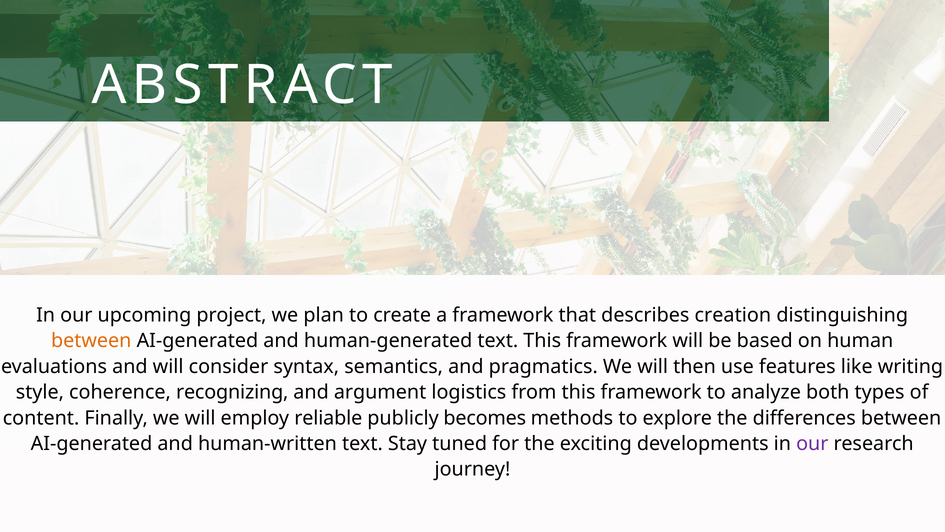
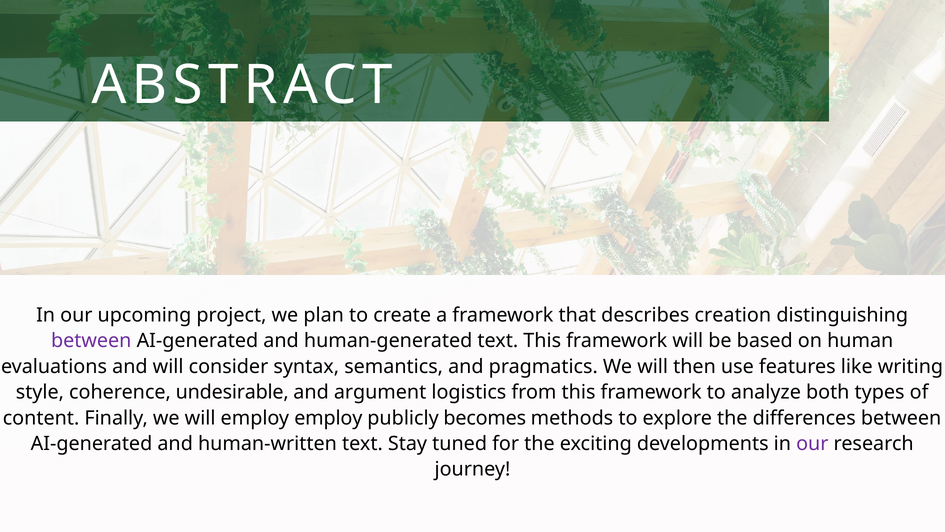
between colour: orange -> purple (91, 341)
recognizing: recognizing -> undesirable (232, 392)
employ reliable: reliable -> employ (328, 418)
